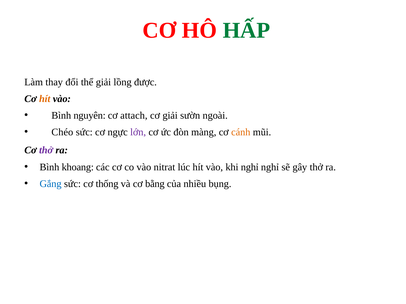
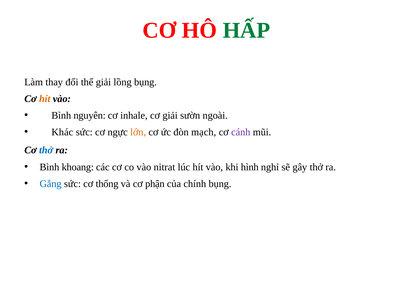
lồng được: được -> bụng (145, 82)
attach: attach -> inhale (134, 116)
Chéo: Chéo -> Khác (62, 132)
lớn colour: purple -> orange (138, 132)
màng: màng -> mạch (204, 132)
cánh colour: orange -> purple (241, 132)
thở colour: purple -> blue (46, 150)
khi nghỉ: nghỉ -> hình (250, 167)
bằng: bằng -> phận (155, 184)
nhiều: nhiều -> chính (195, 184)
